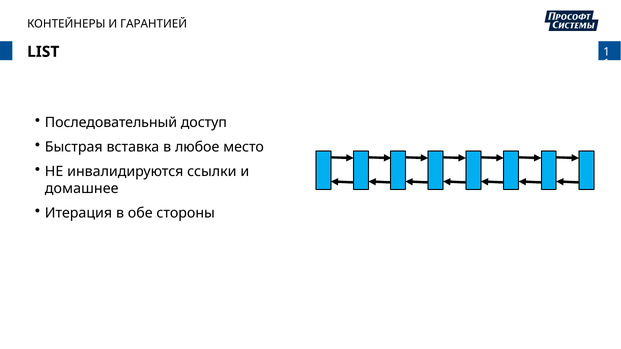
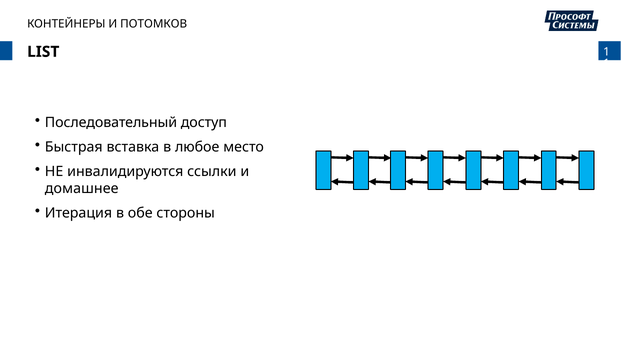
ГАРАНТИЕЙ: ГАРАНТИЕЙ -> ПОТОМКОВ (154, 24)
